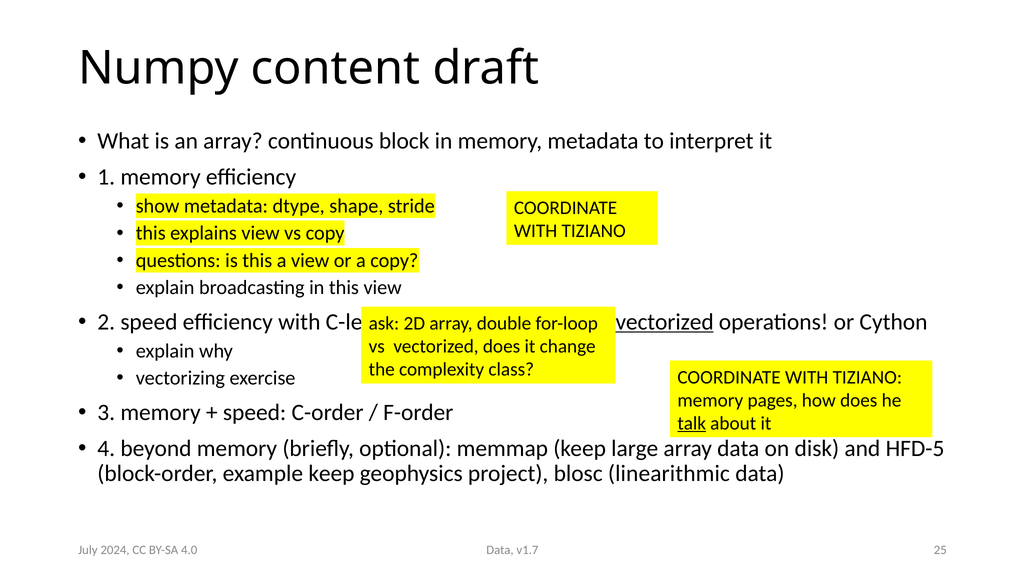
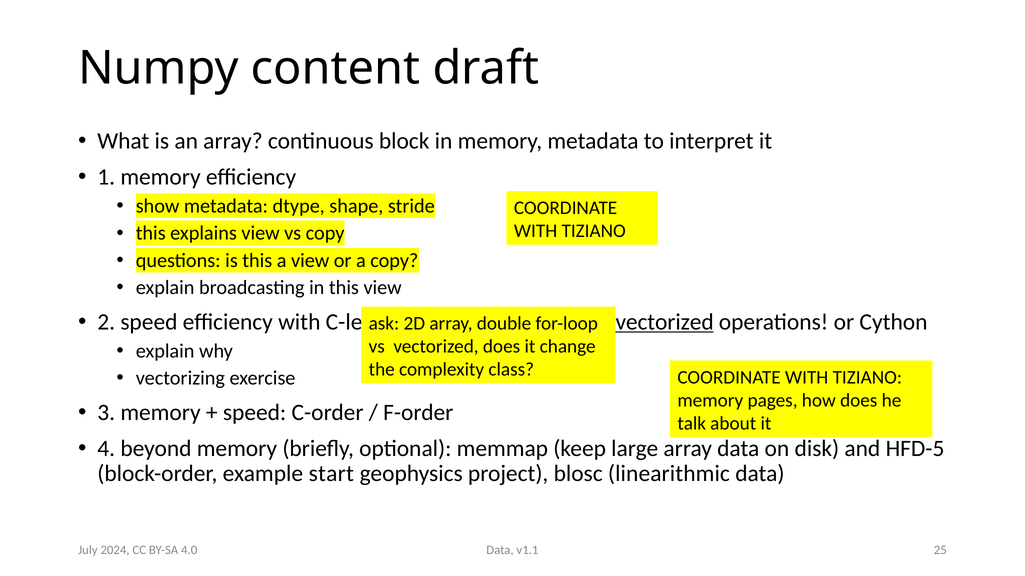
talk underline: present -> none (692, 424)
example keep: keep -> start (331, 474)
v1.7: v1.7 -> v1.1 (527, 550)
